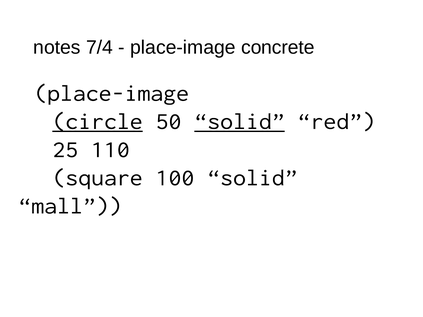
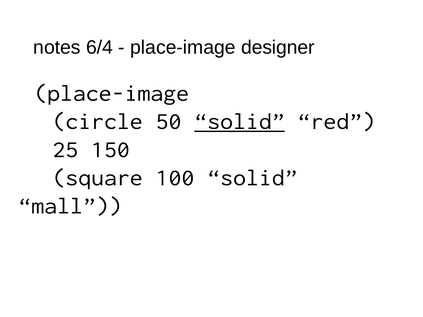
7/4: 7/4 -> 6/4 (99, 47)
concrete: concrete -> designer (278, 47)
circle underline: present -> none (98, 121)
110: 110 -> 150 (110, 149)
